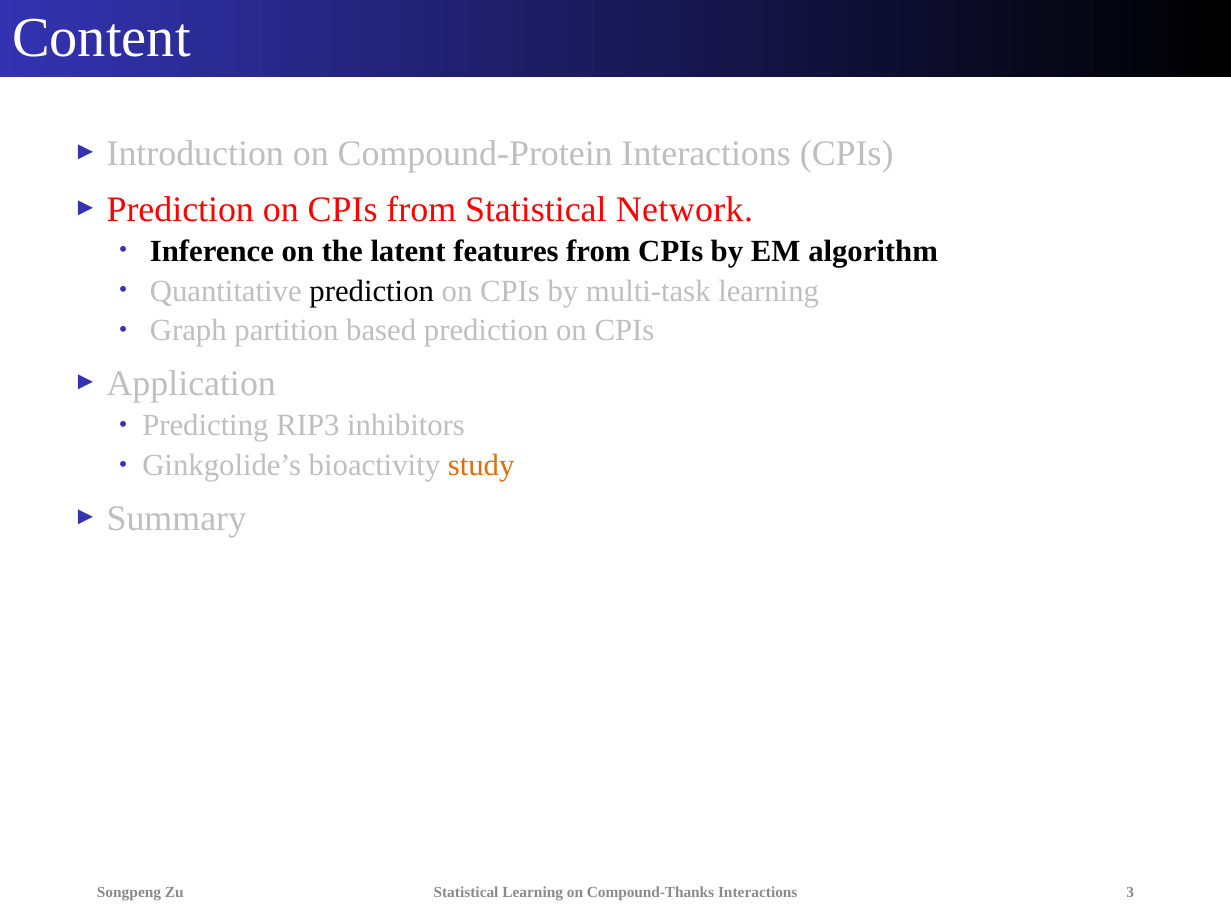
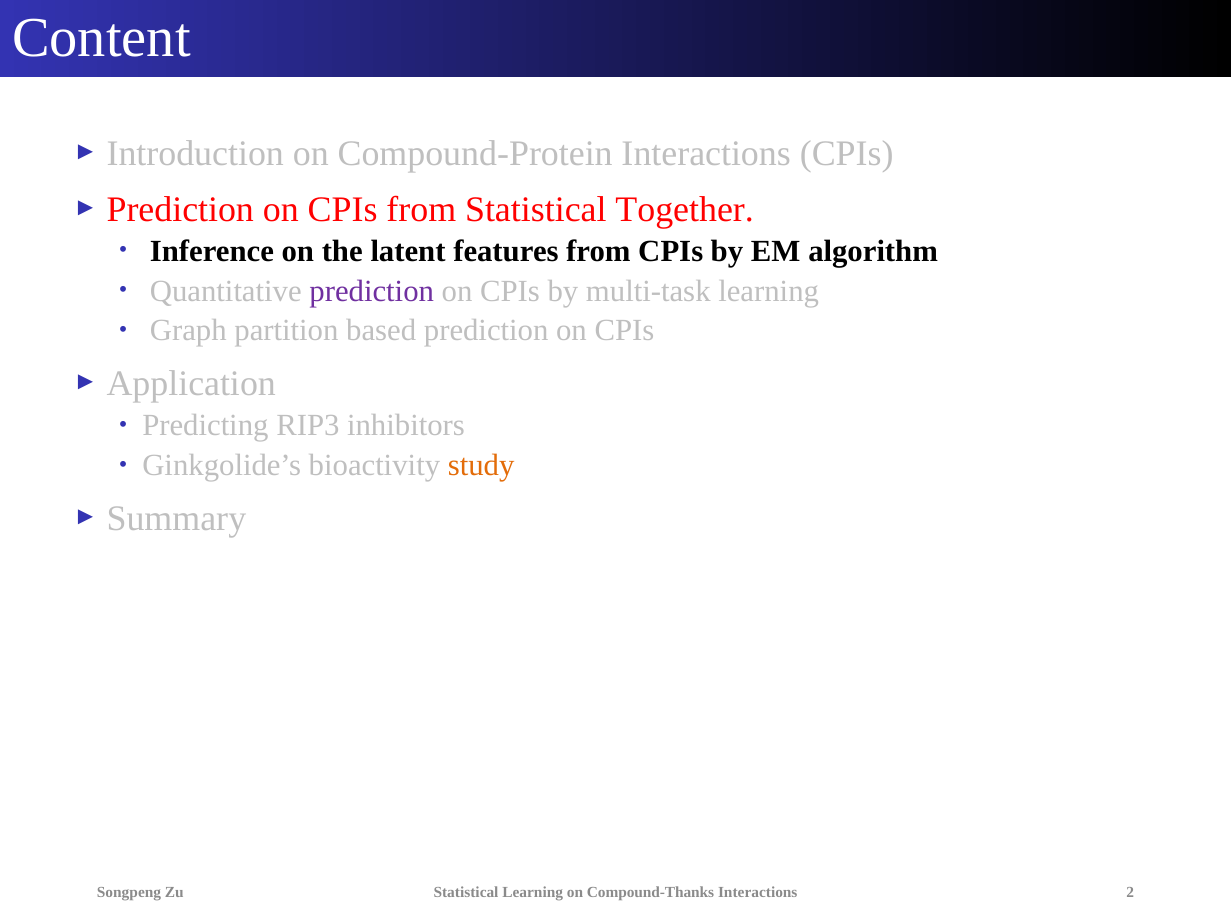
Network: Network -> Together (685, 209)
prediction colour: black -> purple (372, 291)
3: 3 -> 2 (1130, 893)
